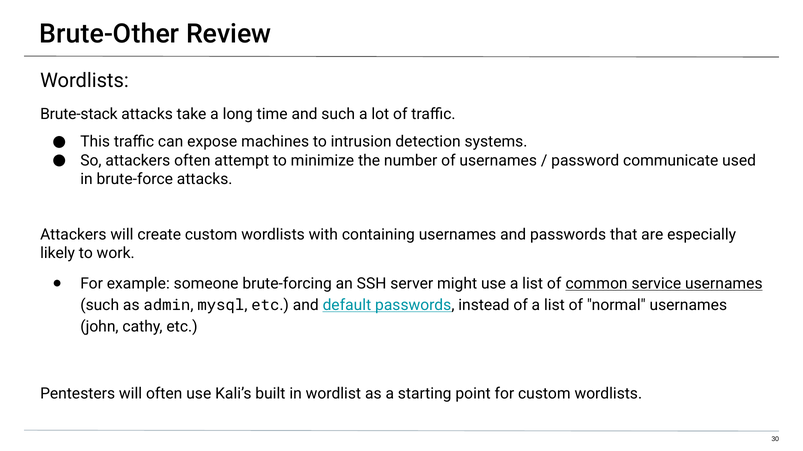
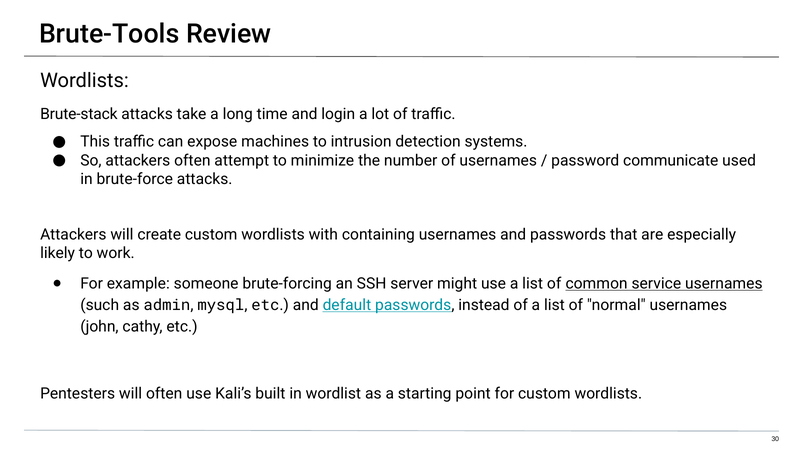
Brute-Other: Brute-Other -> Brute-Tools (109, 34)
and such: such -> login (338, 114)
